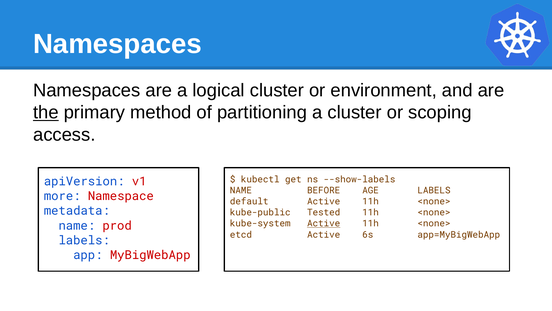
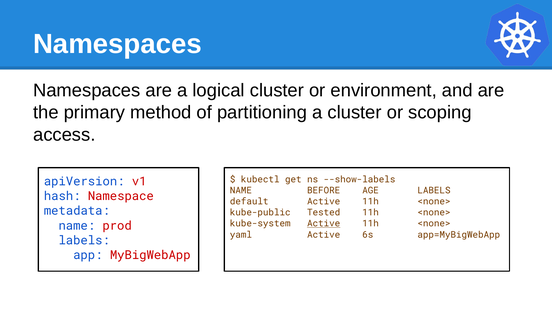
the underline: present -> none (46, 112)
more: more -> hash (62, 196)
etcd: etcd -> yaml (241, 234)
